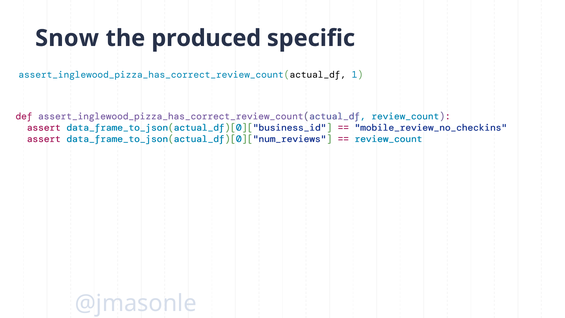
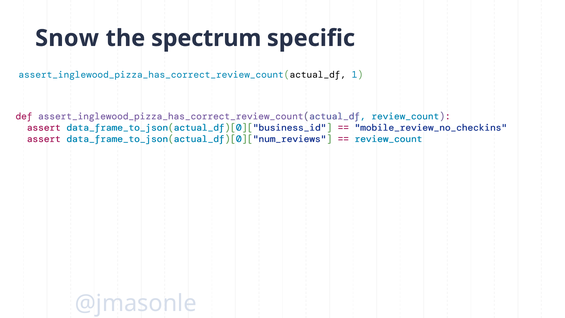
produced: produced -> spectrum (206, 38)
